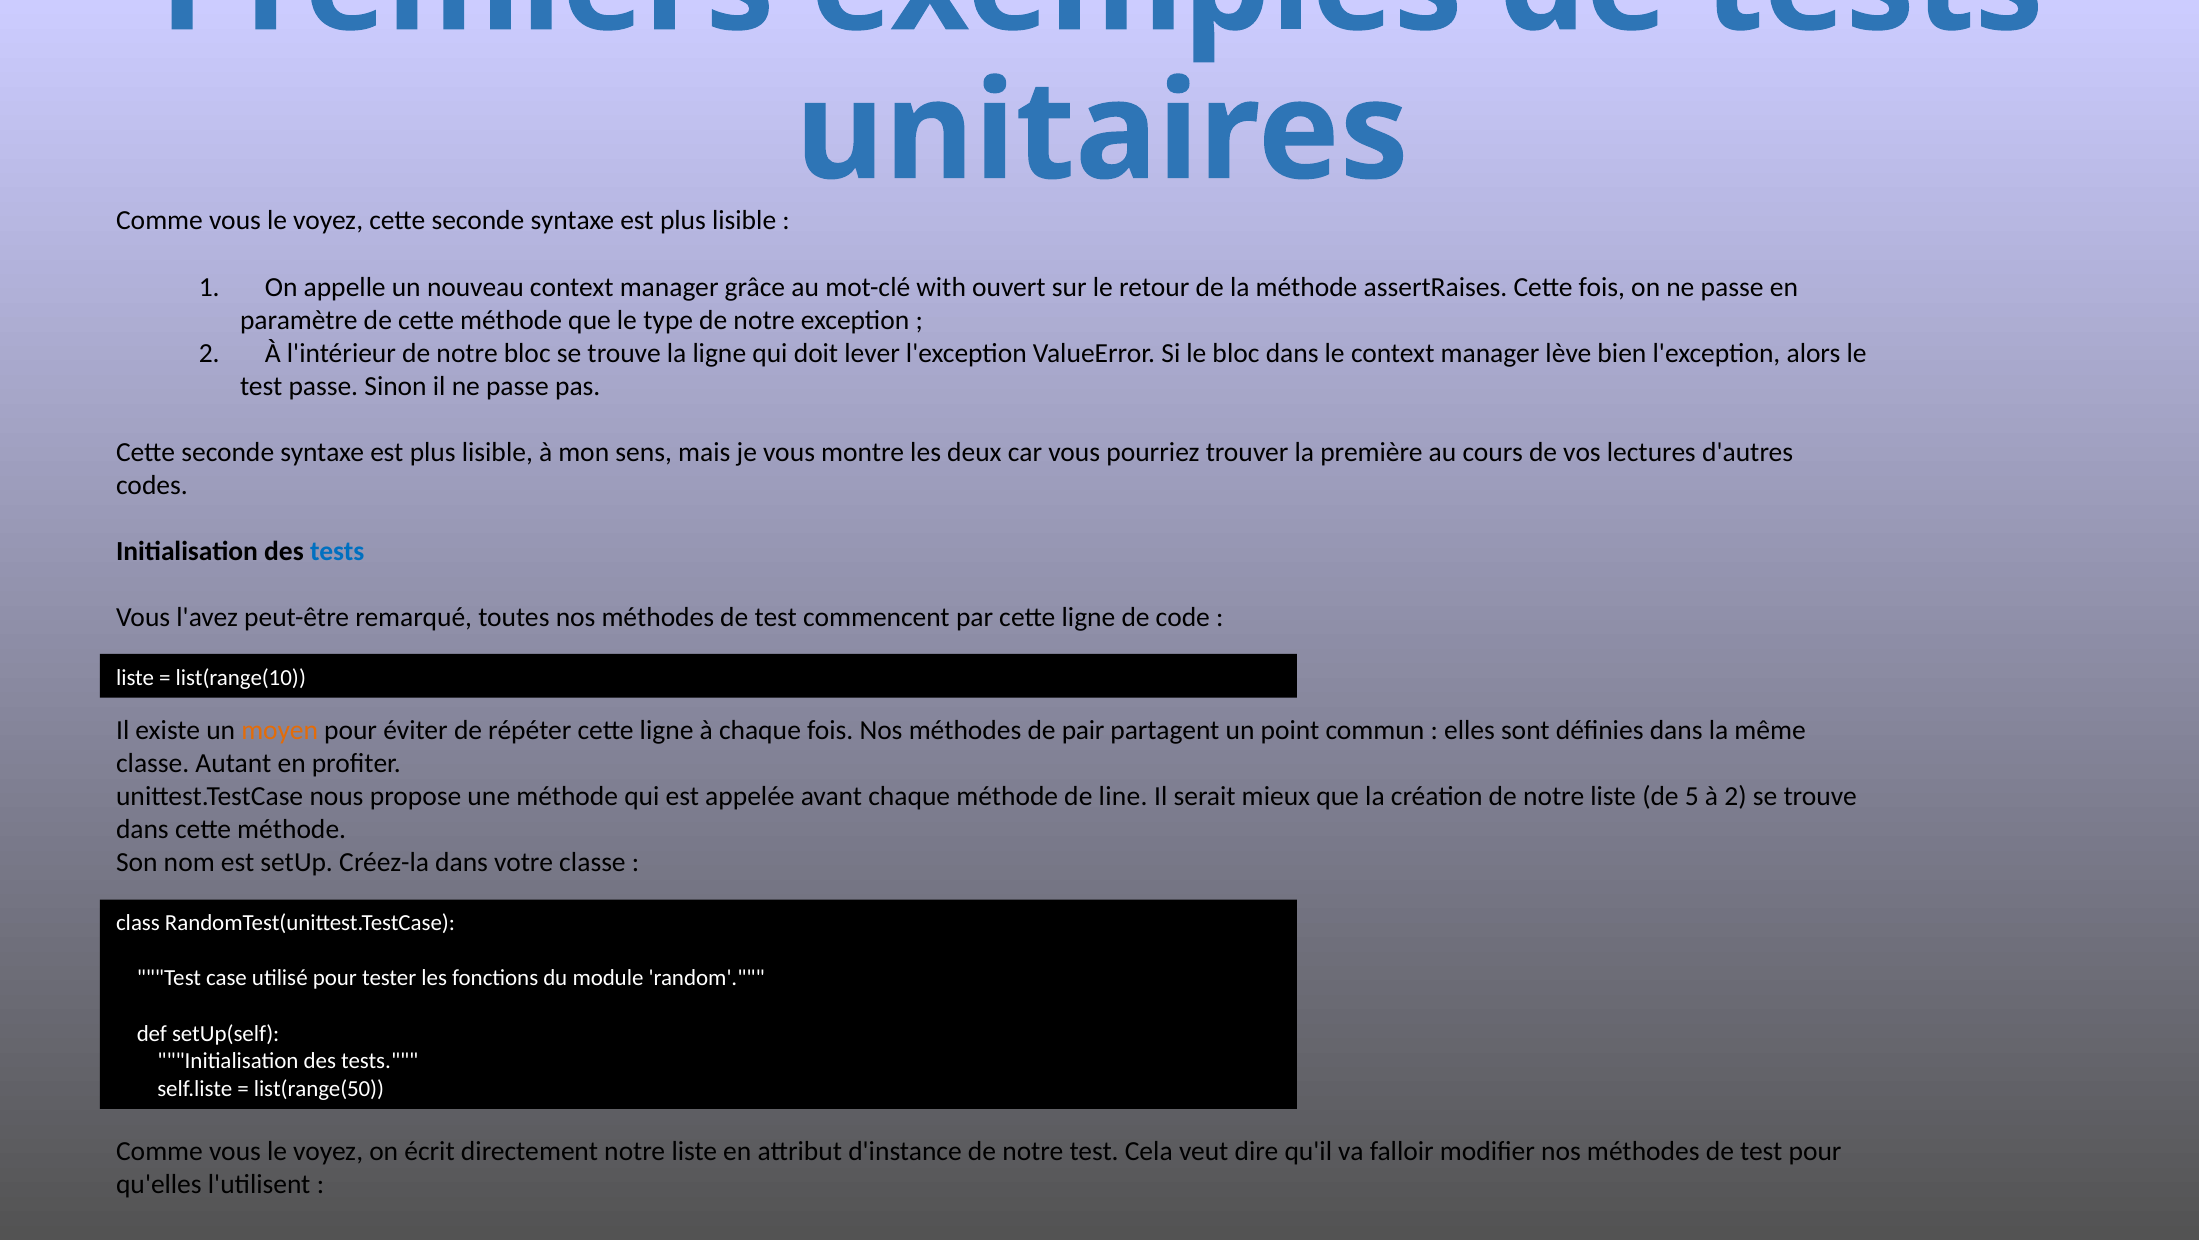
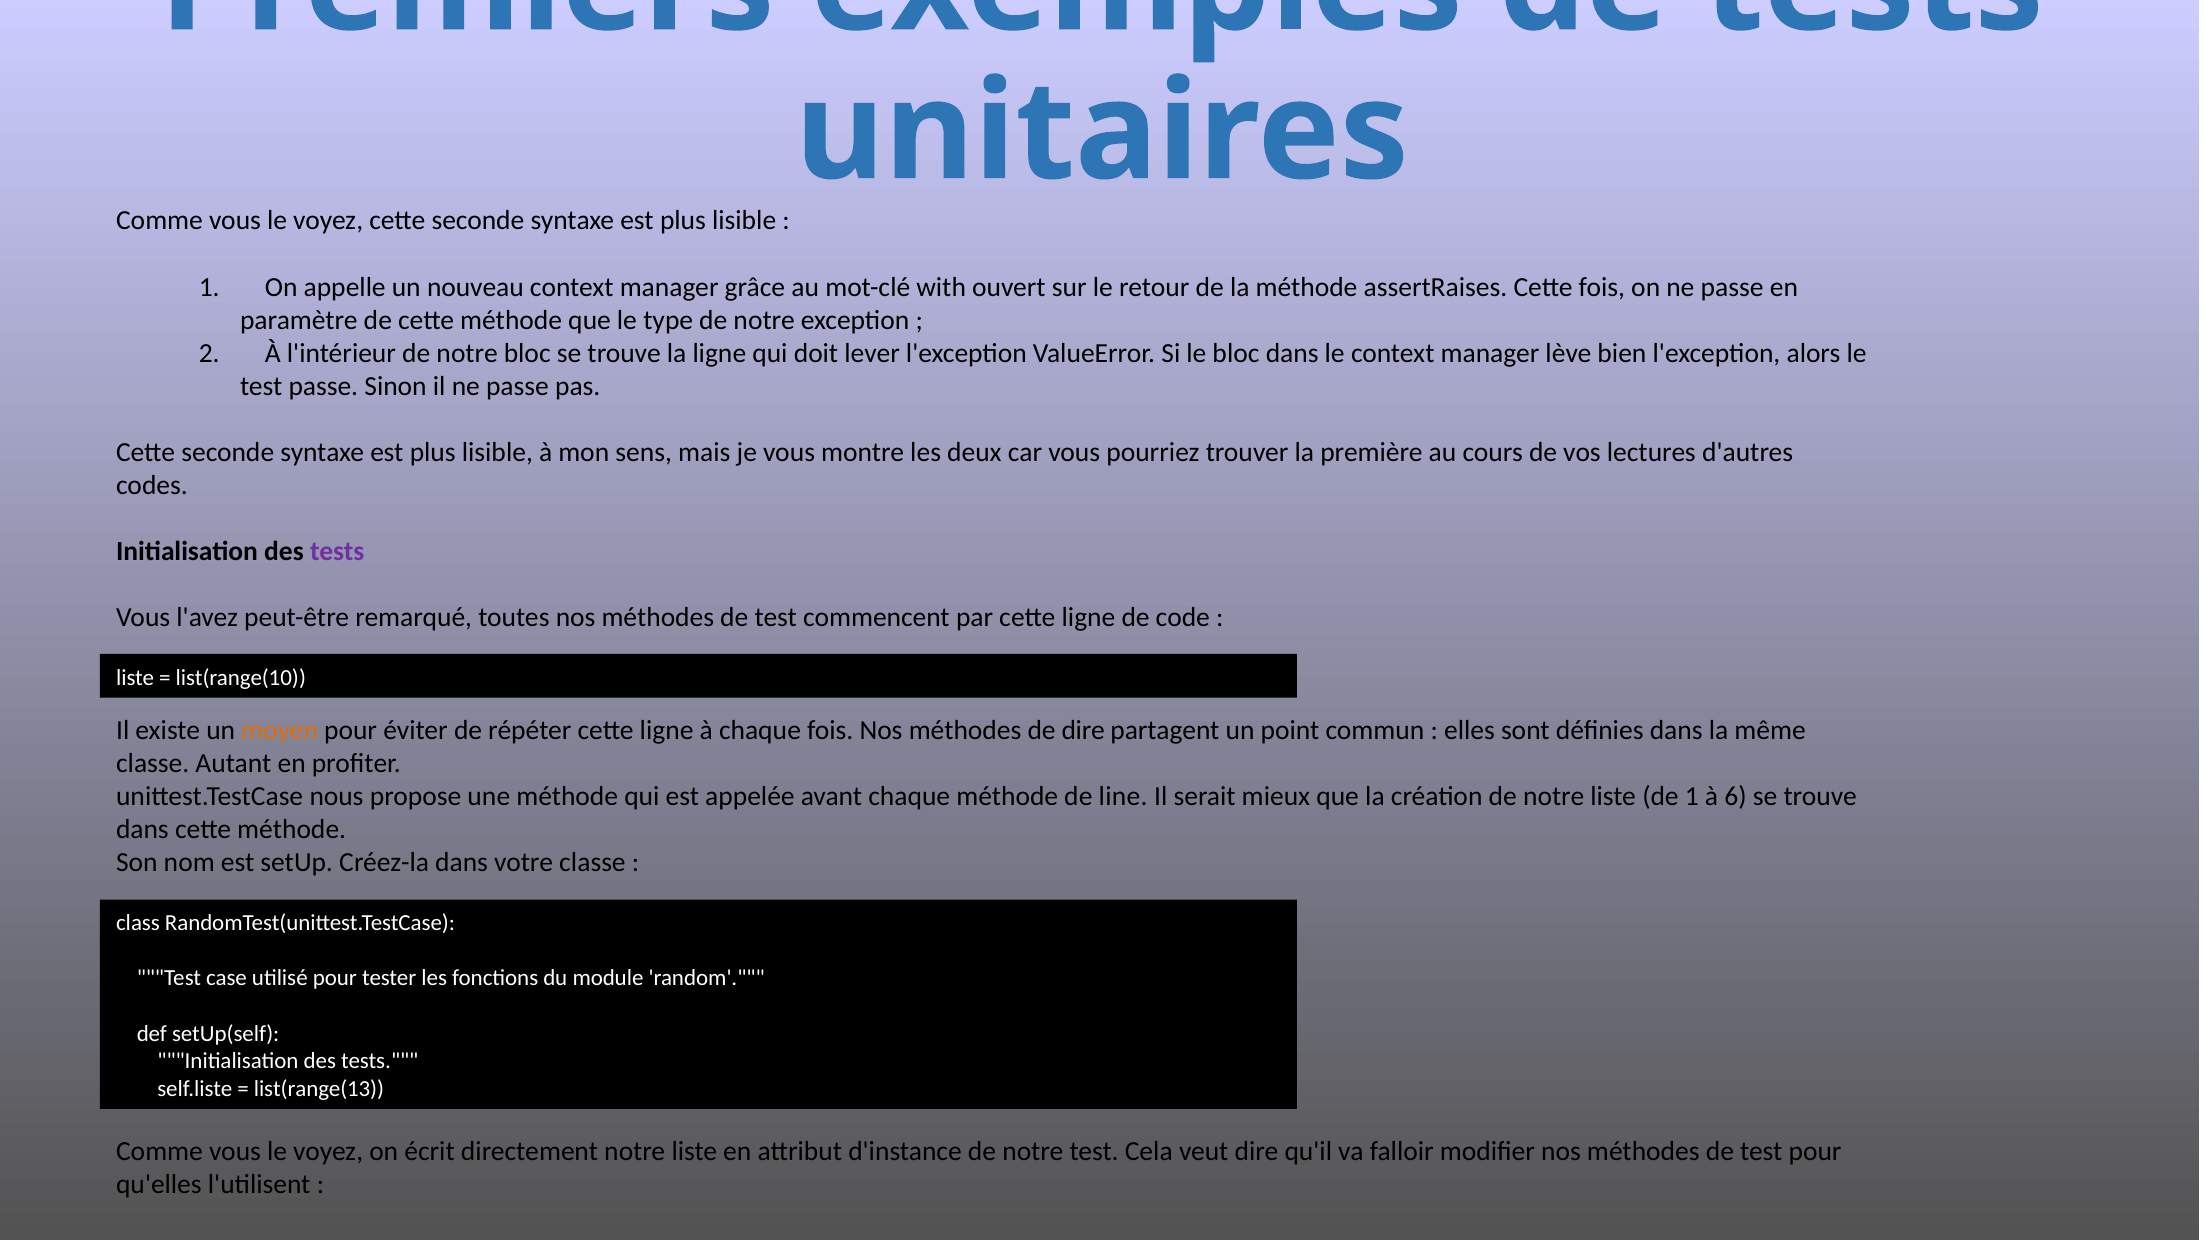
tests colour: blue -> purple (337, 551)
de pair: pair -> dire (1083, 730)
de 5: 5 -> 1 (1692, 797)
à 2: 2 -> 6 (1736, 797)
list(range(50: list(range(50 -> list(range(13 (319, 1088)
